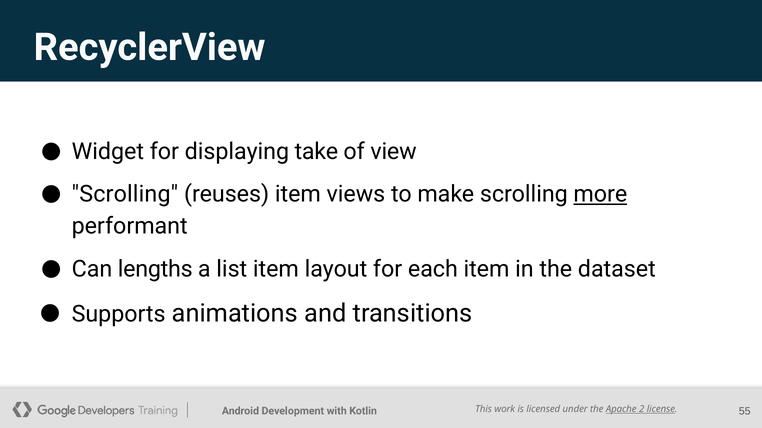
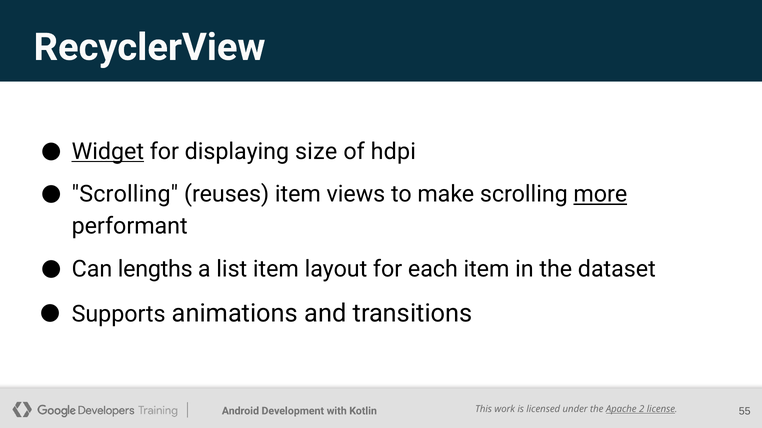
Widget underline: none -> present (108, 152)
take: take -> size (316, 152)
view: view -> hdpi (393, 152)
